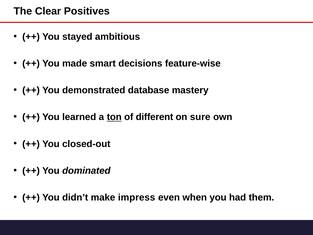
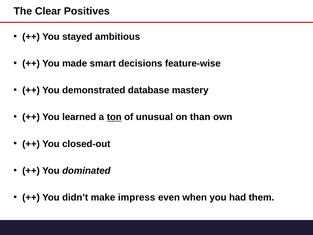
different: different -> unusual (154, 117)
sure: sure -> than (200, 117)
